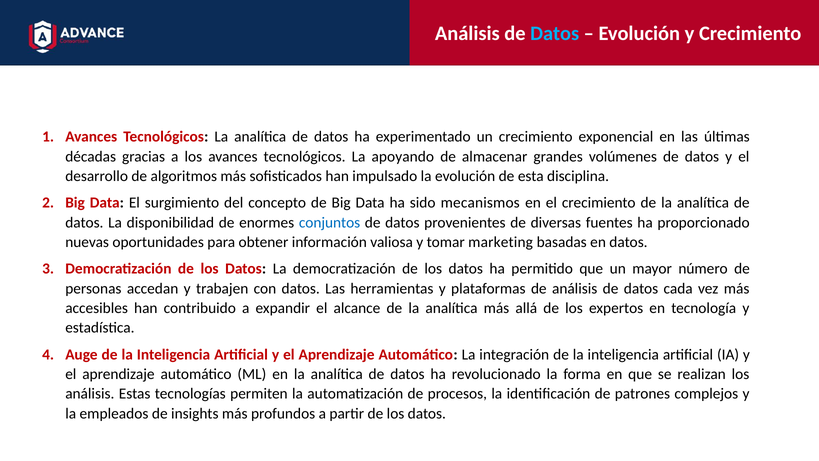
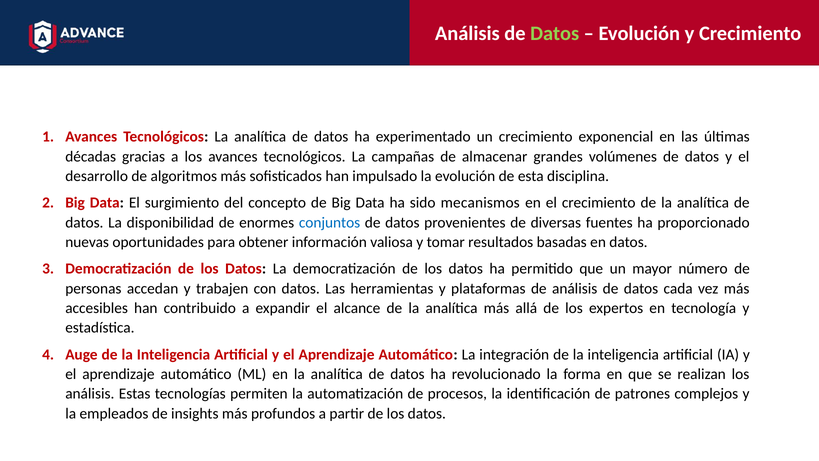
Datos colour: light blue -> light green (555, 33)
apoyando: apoyando -> campañas (403, 156)
marketing: marketing -> resultados (501, 242)
